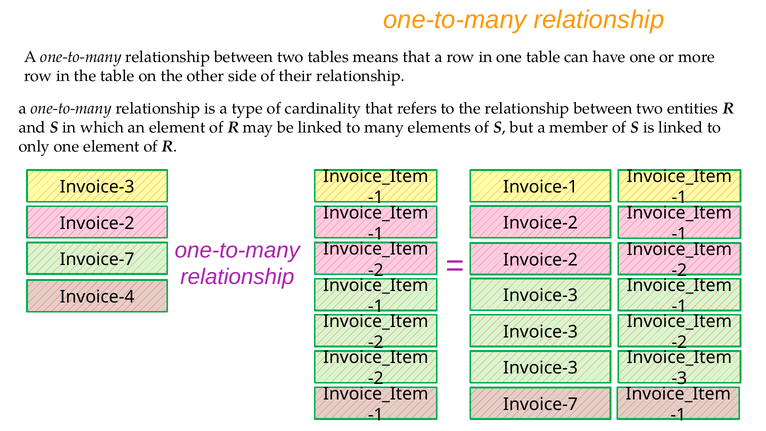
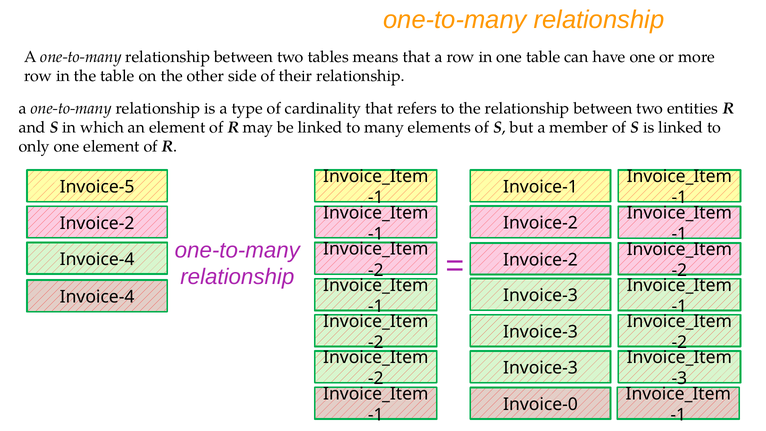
Invoice-3: Invoice-3 -> Invoice-5 (97, 187)
Invoice-7: Invoice-7 -> Invoice-4 (97, 259)
Invoice-7: Invoice-7 -> Invoice-0 (540, 404)
